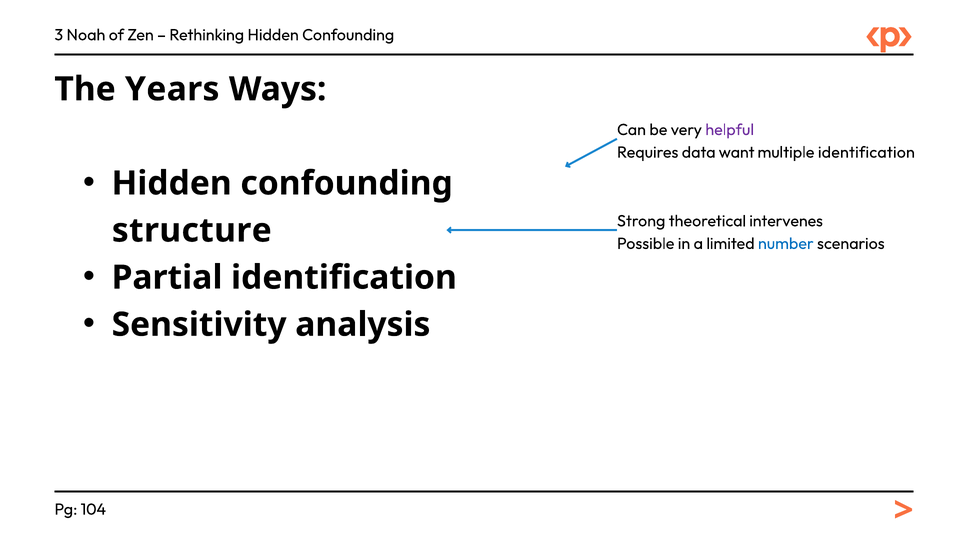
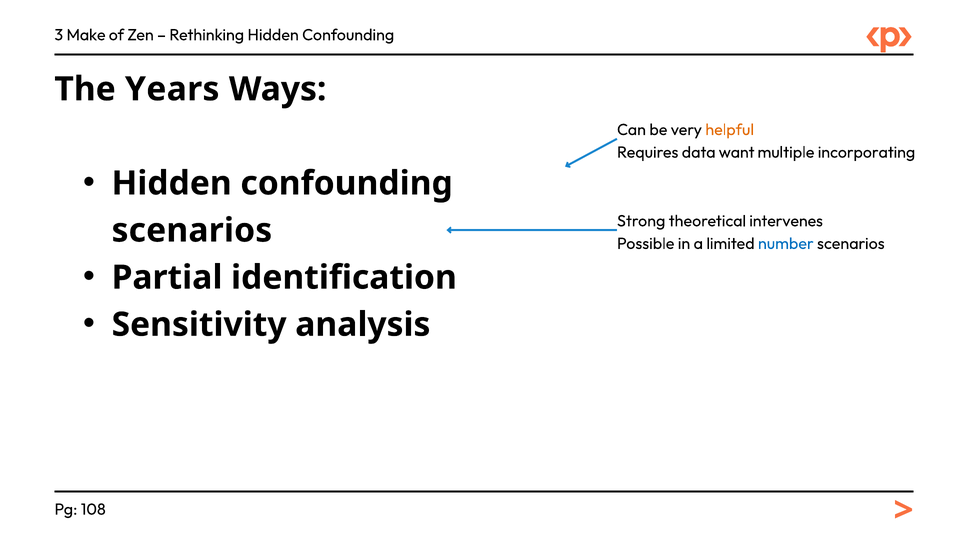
Noah: Noah -> Make (86, 35)
helpful colour: purple -> orange (730, 130)
multiple identification: identification -> incorporating (867, 152)
structure: structure -> scenarios (192, 230)
104: 104 -> 108 (93, 509)
